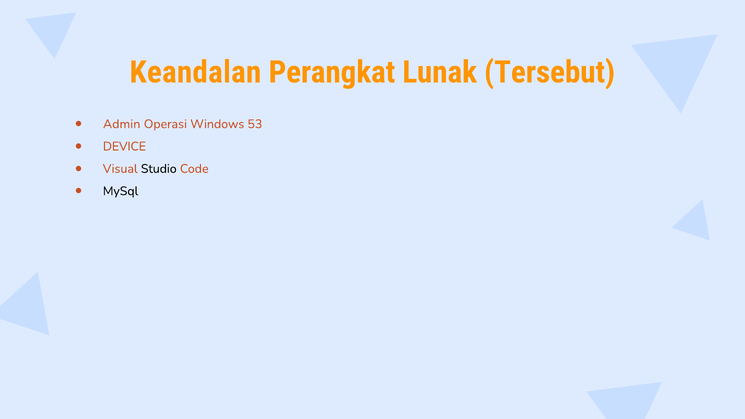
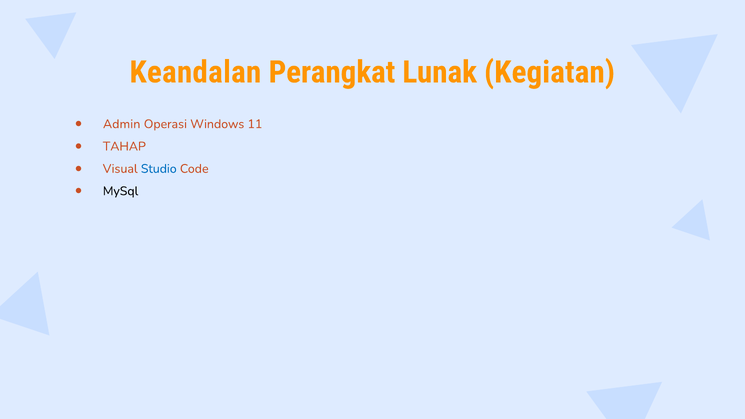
Tersebut: Tersebut -> Kegiatan (549, 72)
53: 53 -> 11 (255, 124)
DEVICE: DEVICE -> TAHAP (124, 146)
Studio colour: black -> blue (159, 169)
